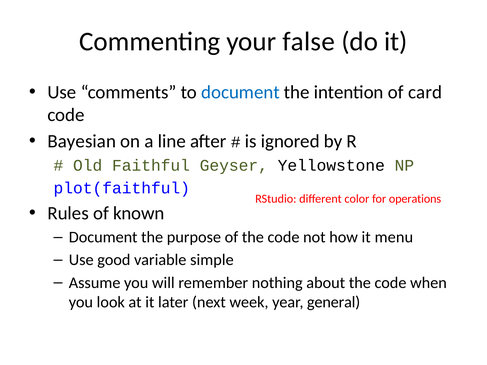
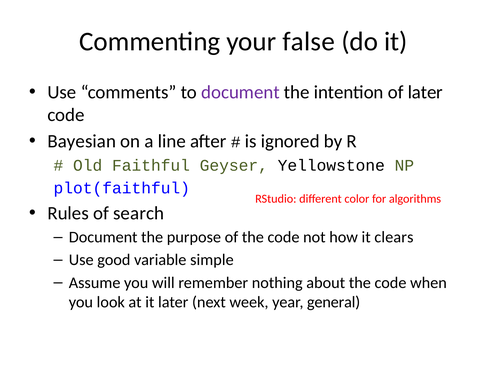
document colour: blue -> purple (240, 92)
of card: card -> later (425, 92)
operations: operations -> algorithms (415, 199)
known: known -> search (139, 213)
menu: menu -> clears (394, 237)
